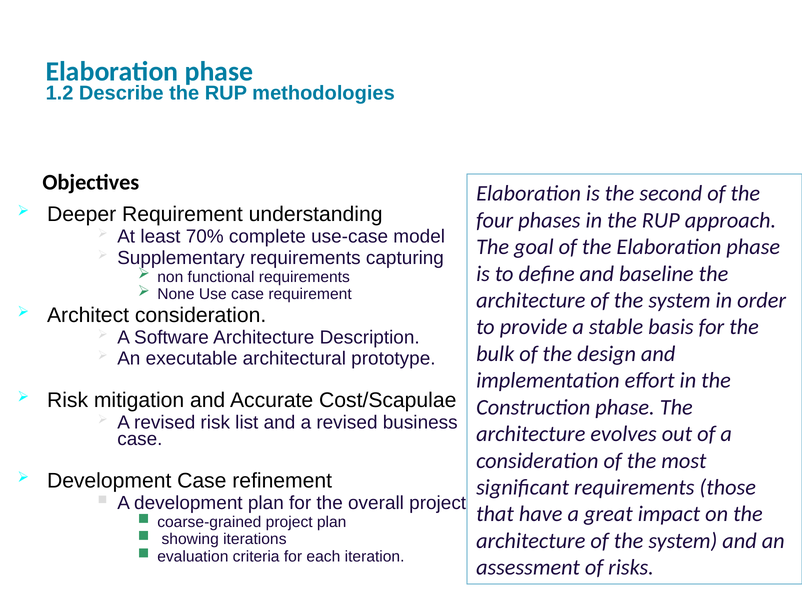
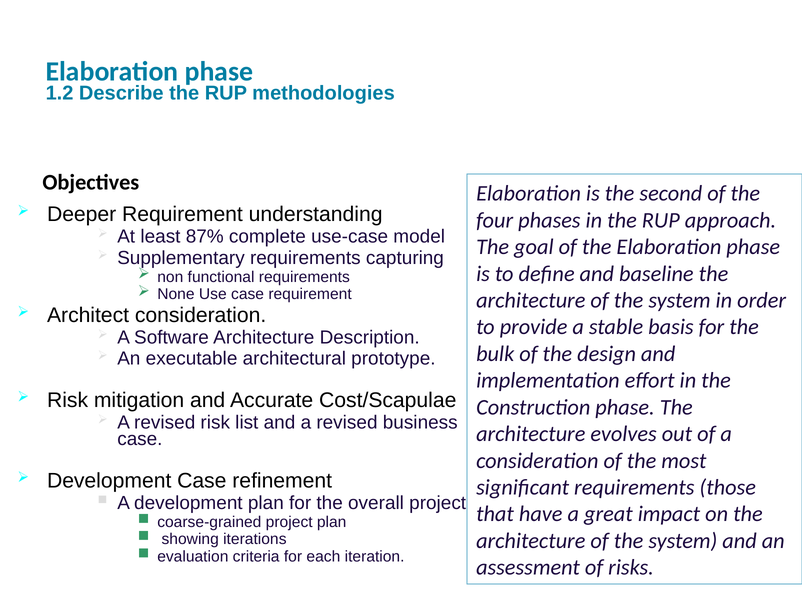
70%: 70% -> 87% (205, 237)
